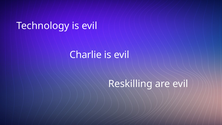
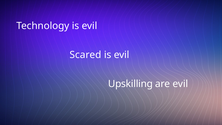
Charlie: Charlie -> Scared (85, 55)
Reskilling: Reskilling -> Upskilling (130, 84)
